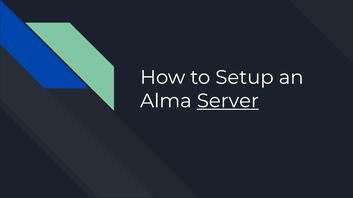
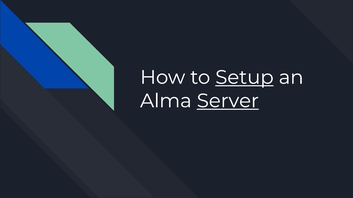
Setup underline: none -> present (244, 78)
